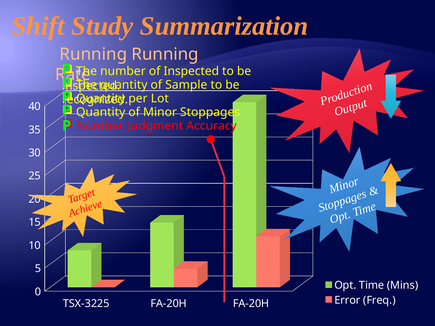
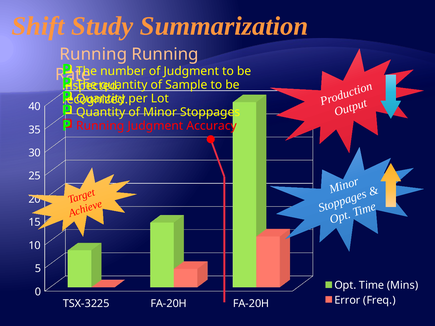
of Inspected: Inspected -> Judgment (191, 71)
Number: Number -> Running (100, 126)
